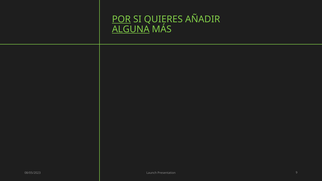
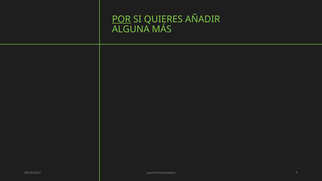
ALGUNA underline: present -> none (131, 29)
